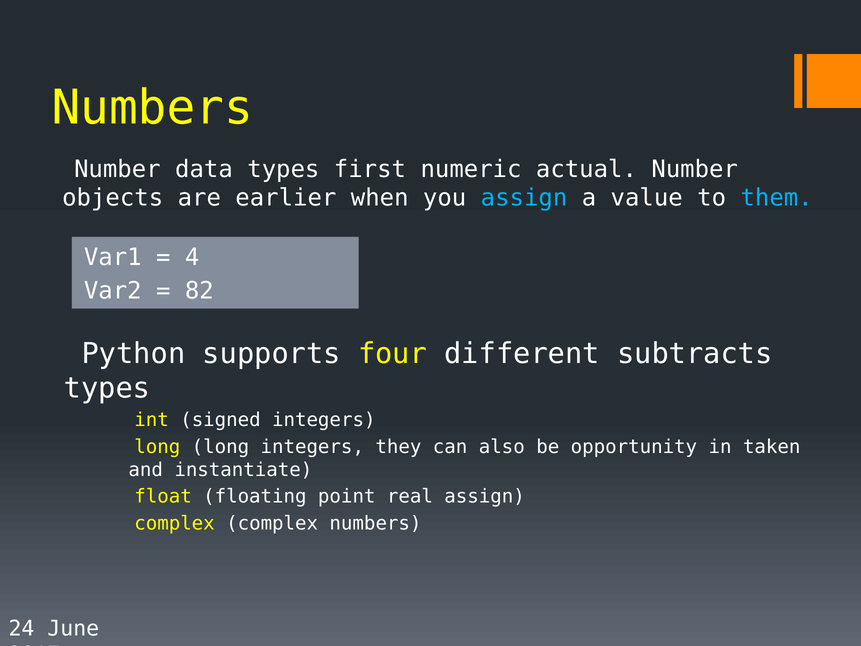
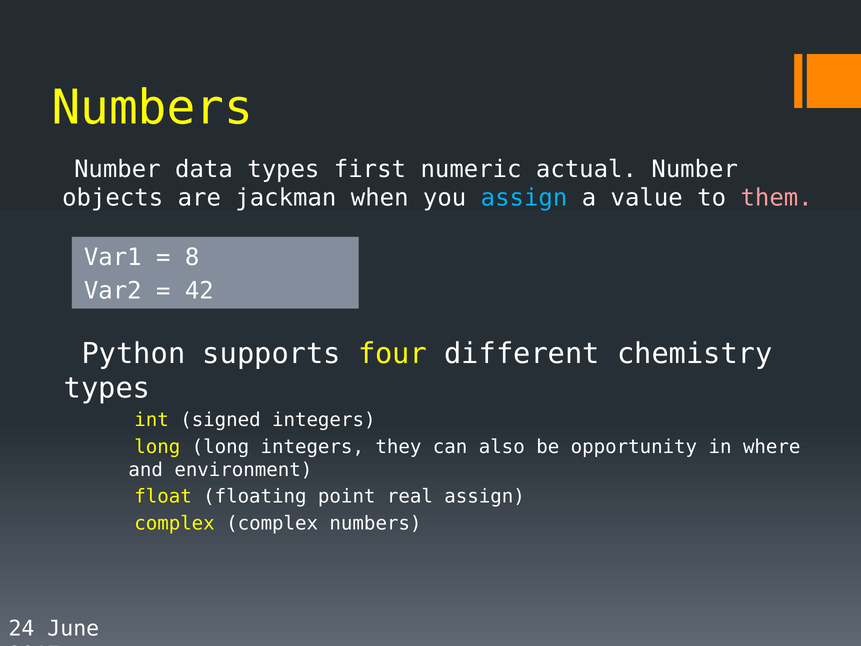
earlier: earlier -> jackman (286, 198)
them colour: light blue -> pink (777, 198)
4: 4 -> 8 (192, 257)
82: 82 -> 42 (199, 291)
subtracts: subtracts -> chemistry (695, 354)
taken: taken -> where (772, 447)
instantiate: instantiate -> environment (243, 470)
